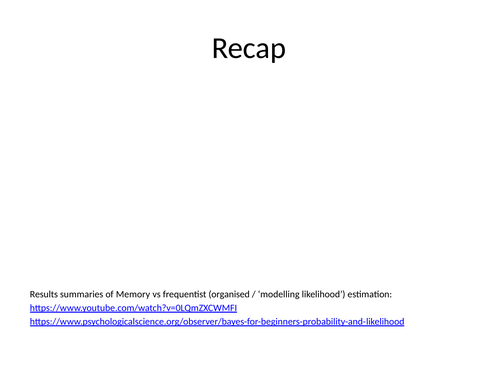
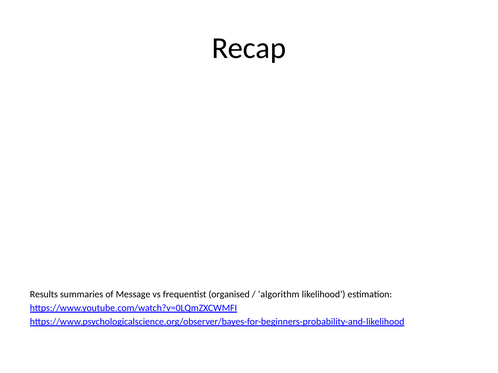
Memory: Memory -> Message (133, 295)
modelling: modelling -> algorithm (279, 295)
